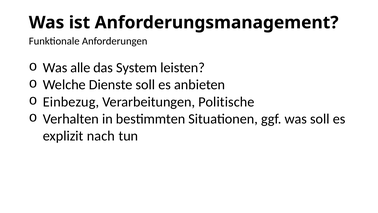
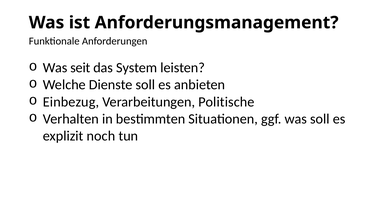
alle: alle -> seit (80, 68)
nach: nach -> noch (101, 136)
